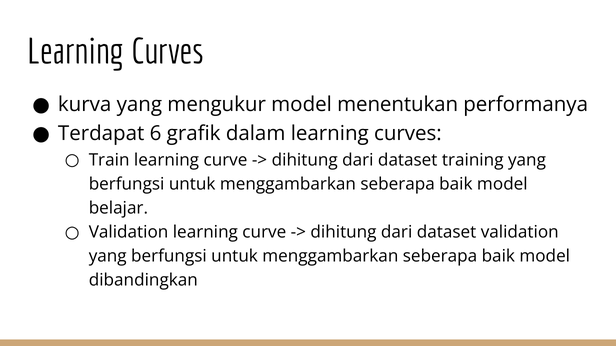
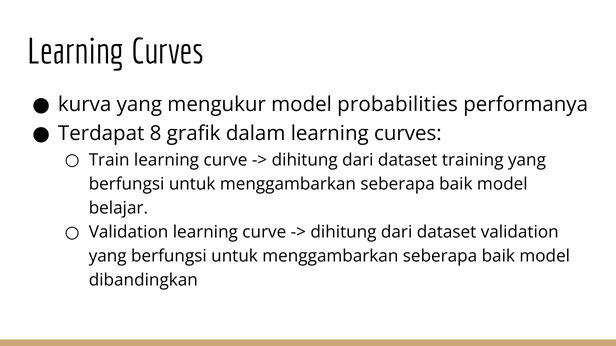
menentukan: menentukan -> probabilities (398, 105)
6: 6 -> 8 (156, 134)
